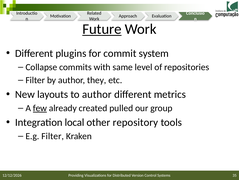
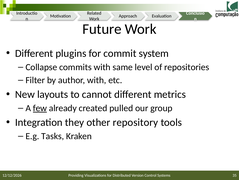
Future underline: present -> none (102, 29)
author they: they -> with (97, 80)
to author: author -> cannot (97, 94)
local: local -> they (75, 122)
E.g Filter: Filter -> Tasks (53, 136)
